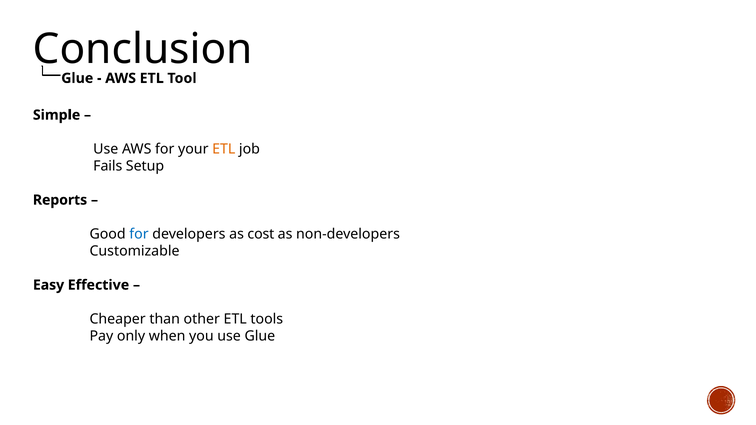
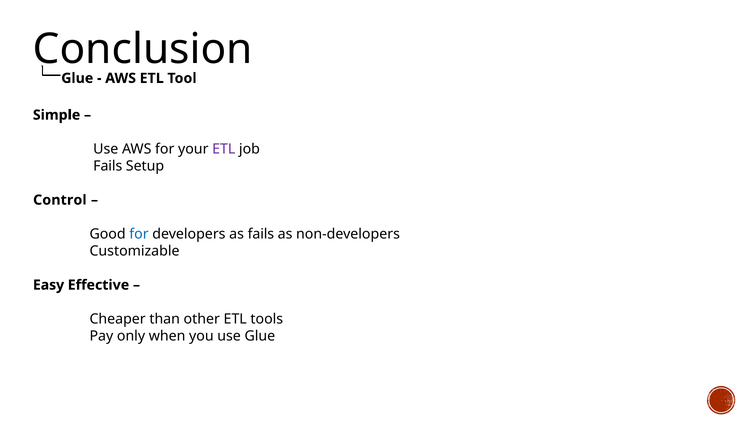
ETL colour: orange -> purple (224, 149)
Reports: Reports -> Control (60, 200)
as cost: cost -> fails (261, 234)
